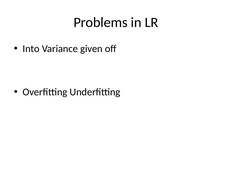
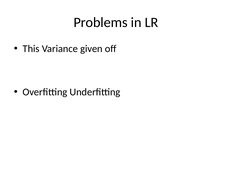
Into: Into -> This (31, 49)
